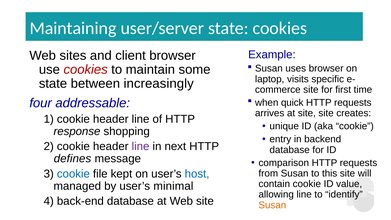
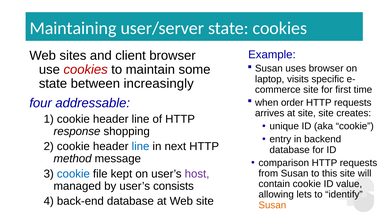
quick: quick -> order (292, 103)
line colour: purple -> blue (141, 146)
defines: defines -> method (73, 159)
host colour: blue -> purple (197, 174)
minimal: minimal -> consists (173, 186)
allowing line: line -> lets (304, 194)
